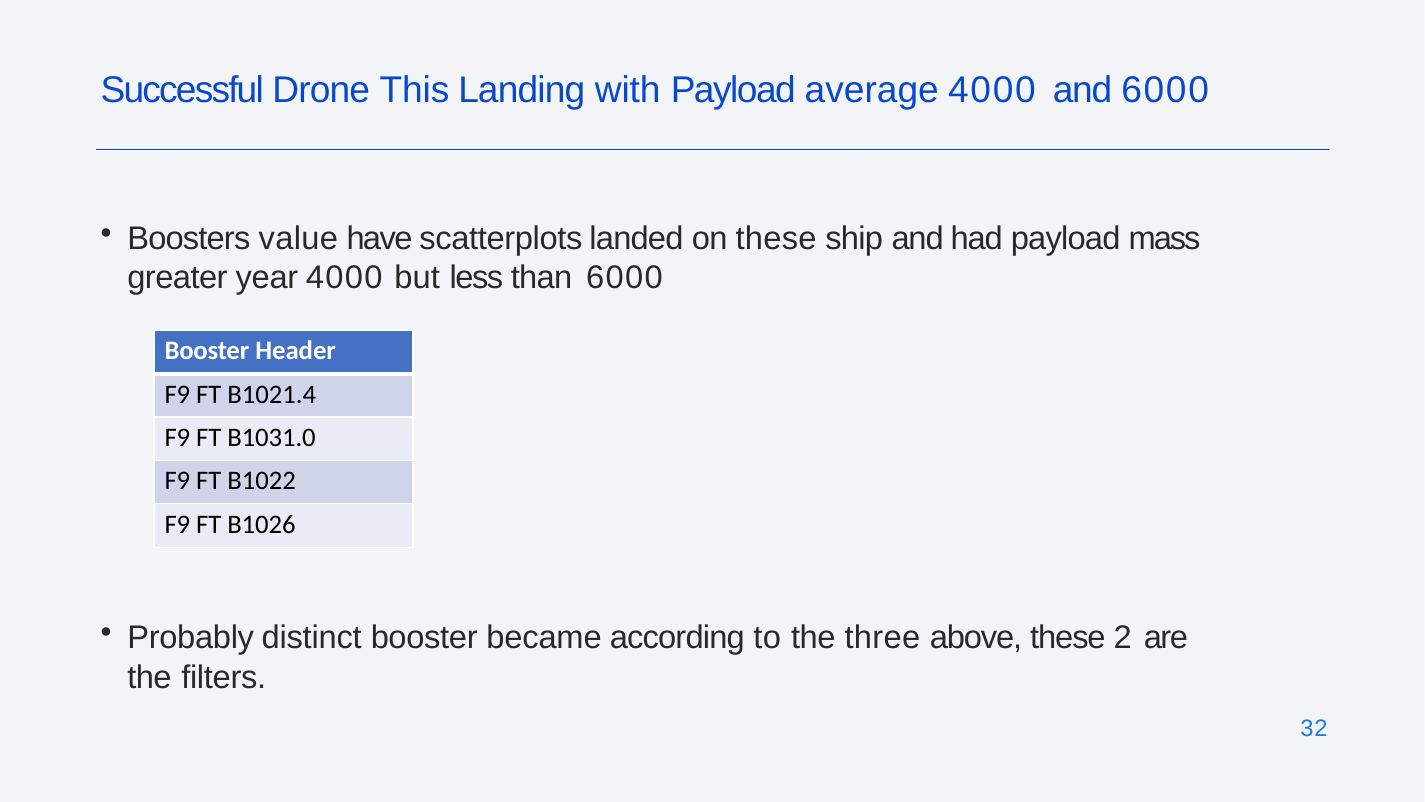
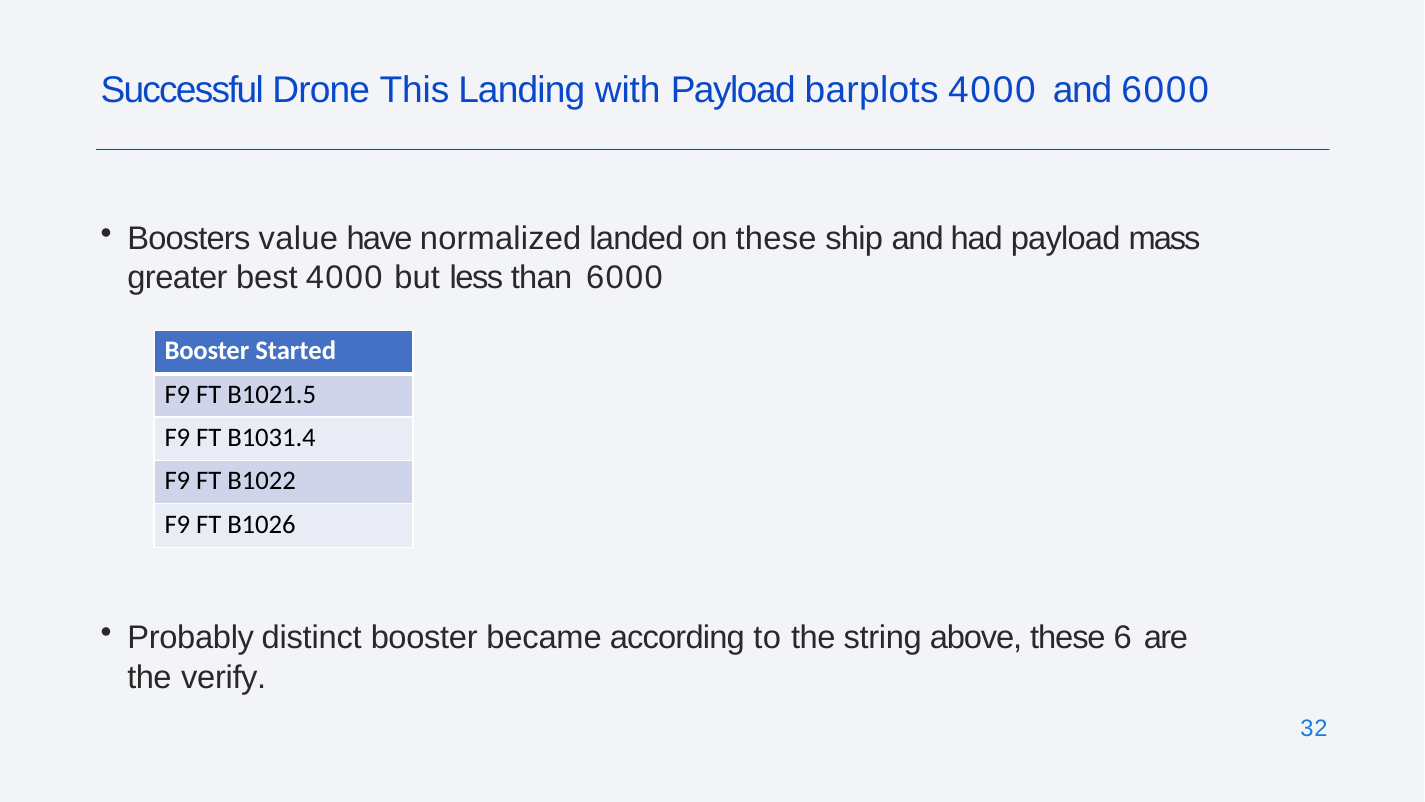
average: average -> barplots (872, 90)
scatterplots: scatterplots -> normalized (501, 239)
year: year -> best (267, 278)
Header: Header -> Started (296, 351)
B1021.4: B1021.4 -> B1021.5 (272, 394)
B1031.0: B1031.0 -> B1031.4 (272, 438)
three: three -> string (883, 638)
2: 2 -> 6 (1123, 638)
filters: filters -> verify (224, 677)
